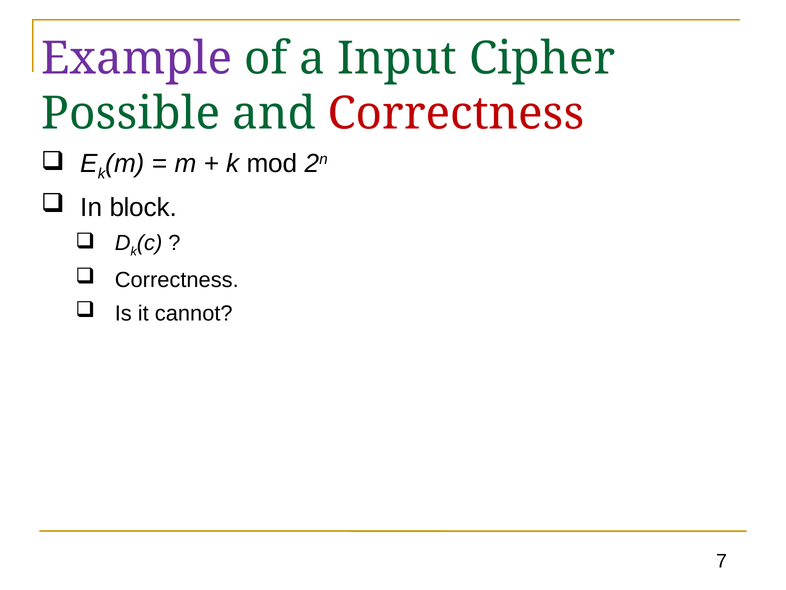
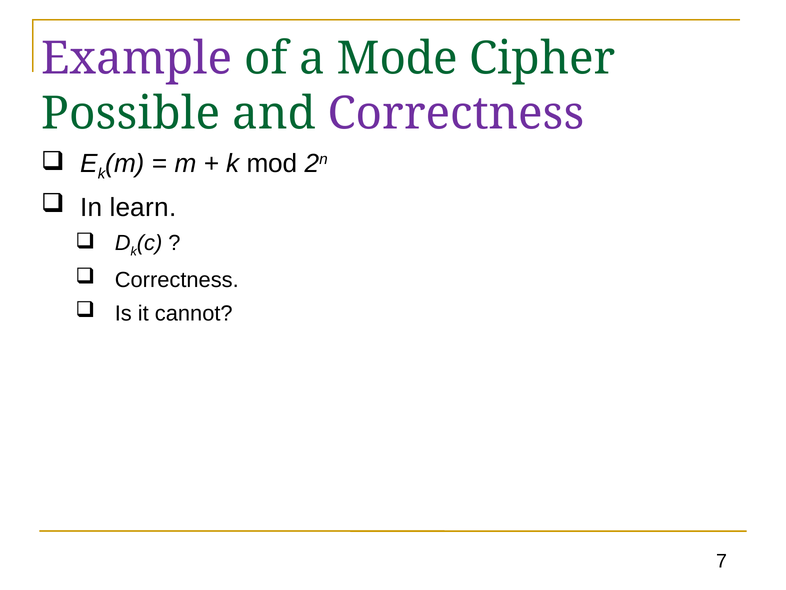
Input: Input -> Mode (397, 59)
Correctness colour: red -> purple (456, 114)
block: block -> learn (143, 207)
